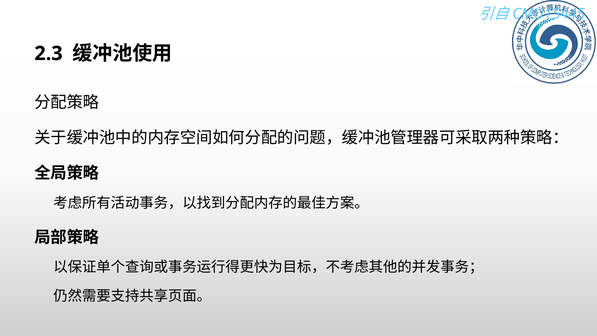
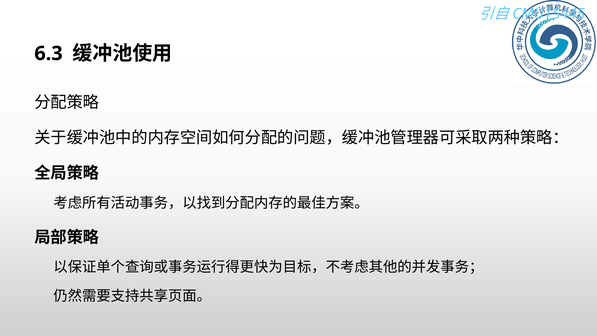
2.3: 2.3 -> 6.3 (49, 53)
